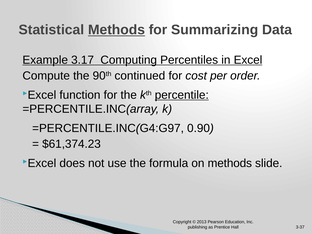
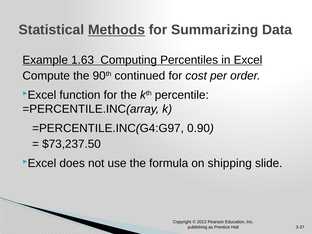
3.17: 3.17 -> 1.63 (83, 60)
percentile underline: present -> none (182, 95)
$61,374.23: $61,374.23 -> $73,237.50 (72, 144)
on methods: methods -> shipping (230, 163)
